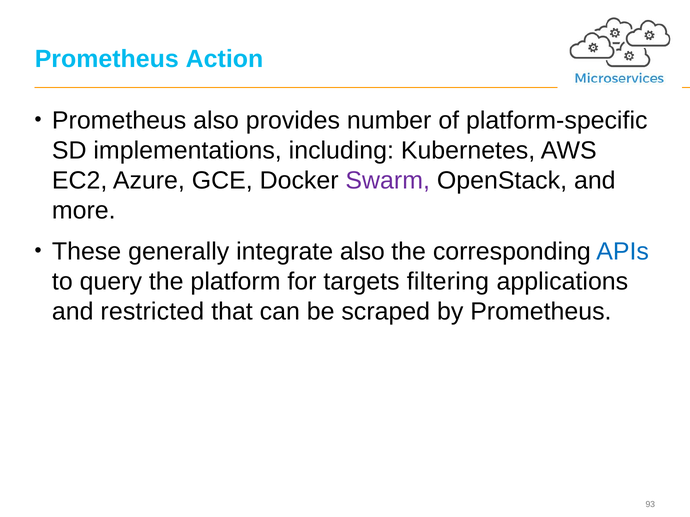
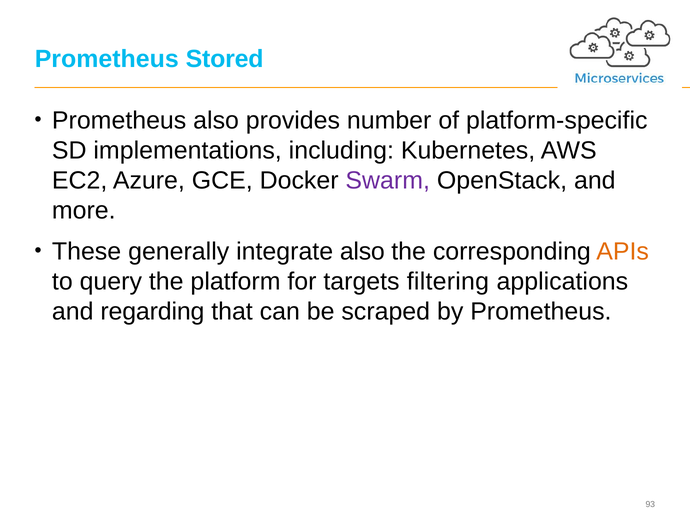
Action: Action -> Stored (225, 59)
APIs colour: blue -> orange (623, 252)
restricted: restricted -> regarding (152, 312)
